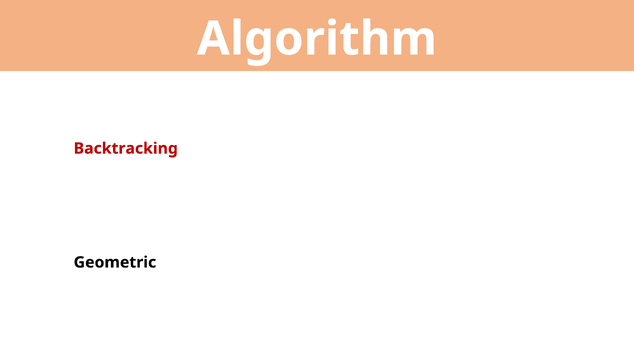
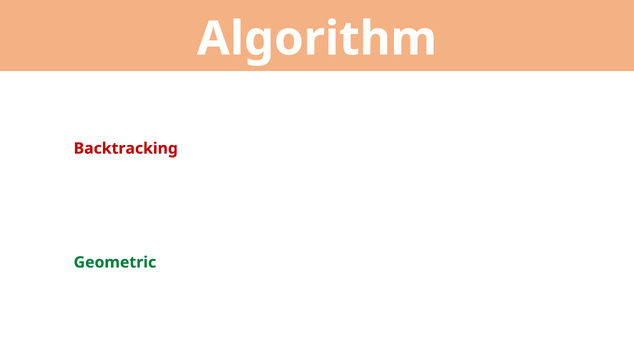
Geometric colour: black -> green (115, 263)
